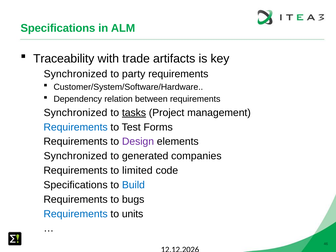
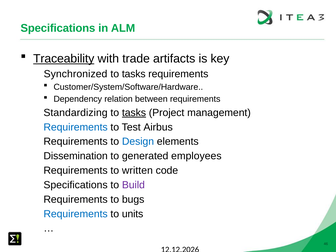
Traceability underline: none -> present (64, 59)
party: party -> tasks (134, 74)
Synchronized: Synchronized -> Standardizing (76, 113)
Forms: Forms -> Airbus (158, 127)
Design colour: purple -> blue (138, 142)
Synchronized: Synchronized -> Dissemination (76, 156)
companies: companies -> employees (196, 156)
limited: limited -> written (137, 170)
Build colour: blue -> purple (133, 185)
